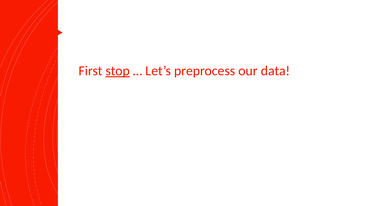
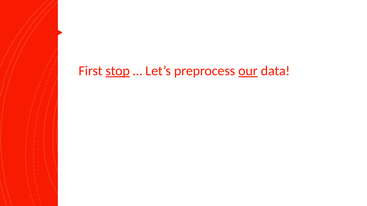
our underline: none -> present (248, 71)
